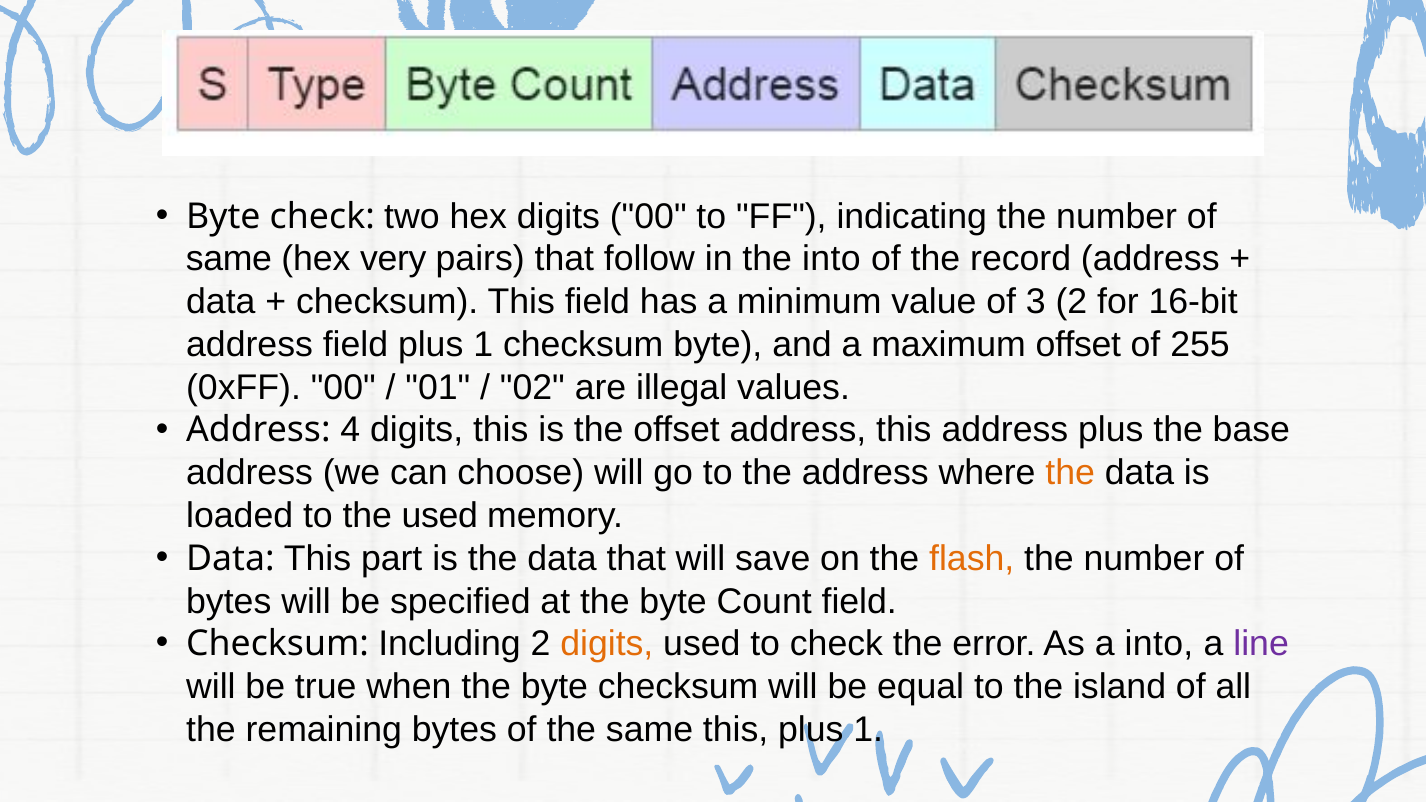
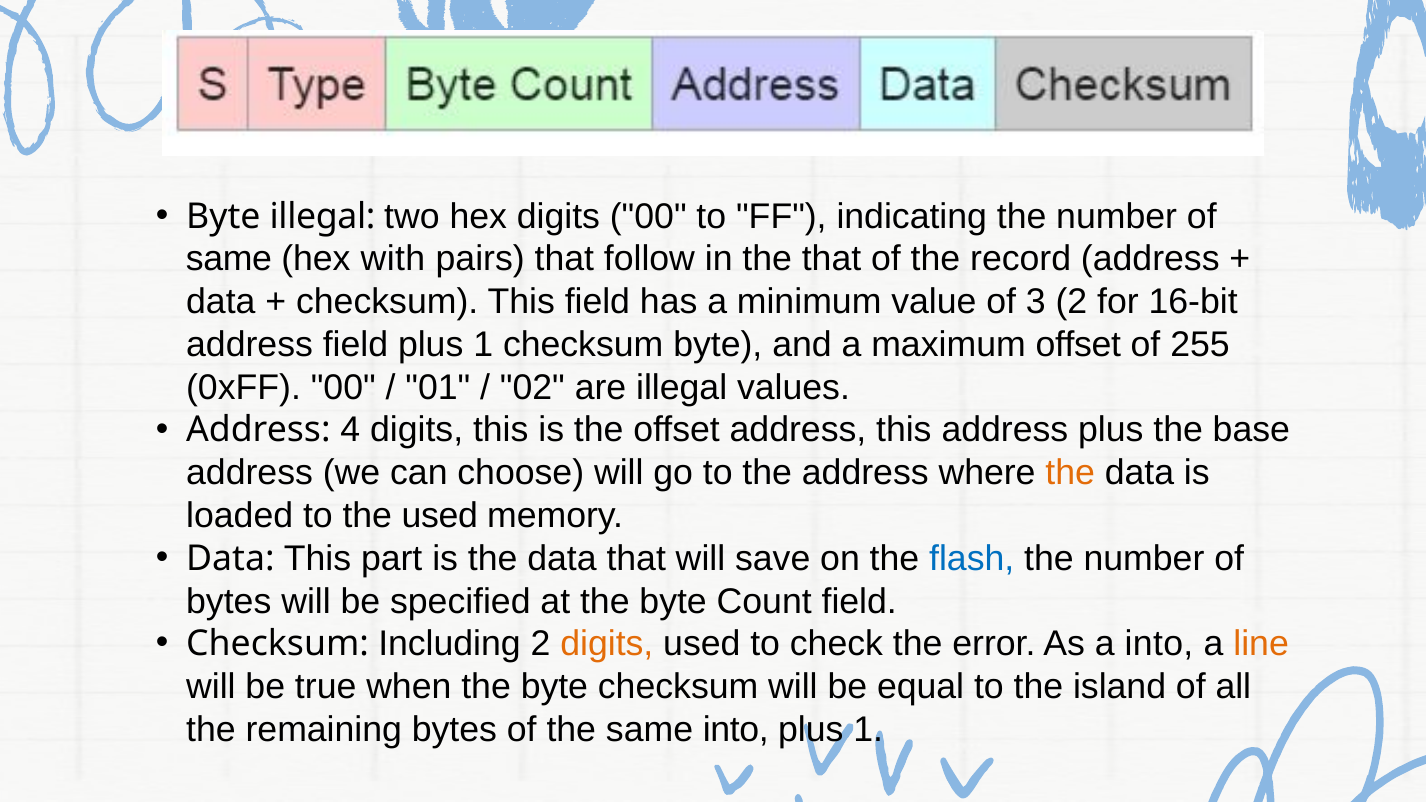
Byte check: check -> illegal (323, 216)
very: very -> with (393, 259)
the into: into -> that (832, 259)
flash colour: orange -> blue (972, 559)
line colour: purple -> orange (1261, 644)
same this: this -> into (736, 730)
